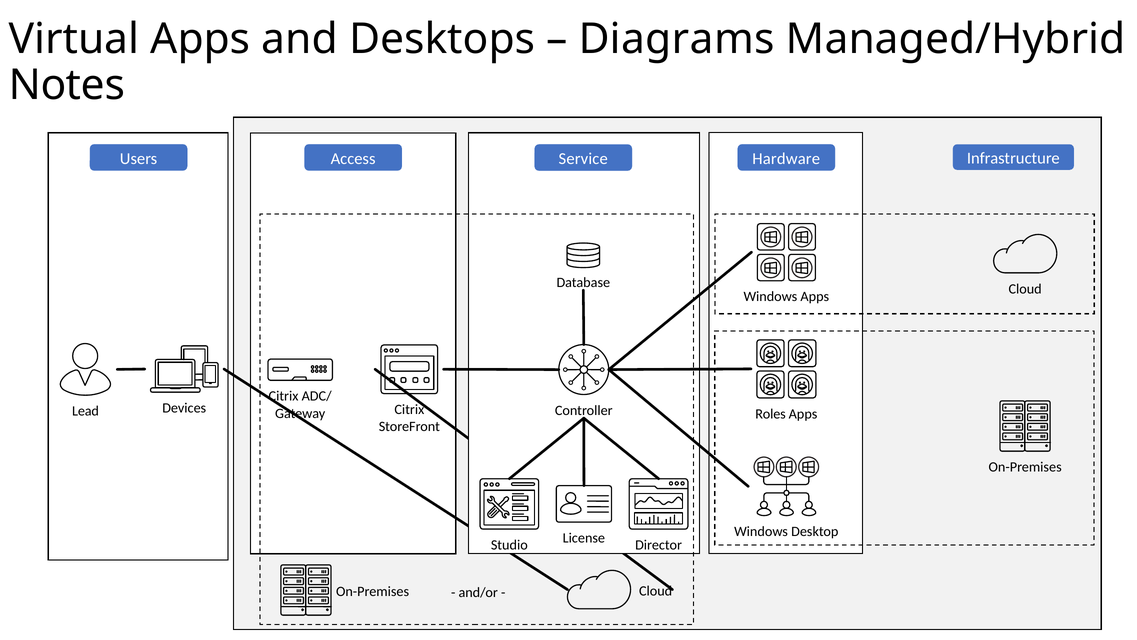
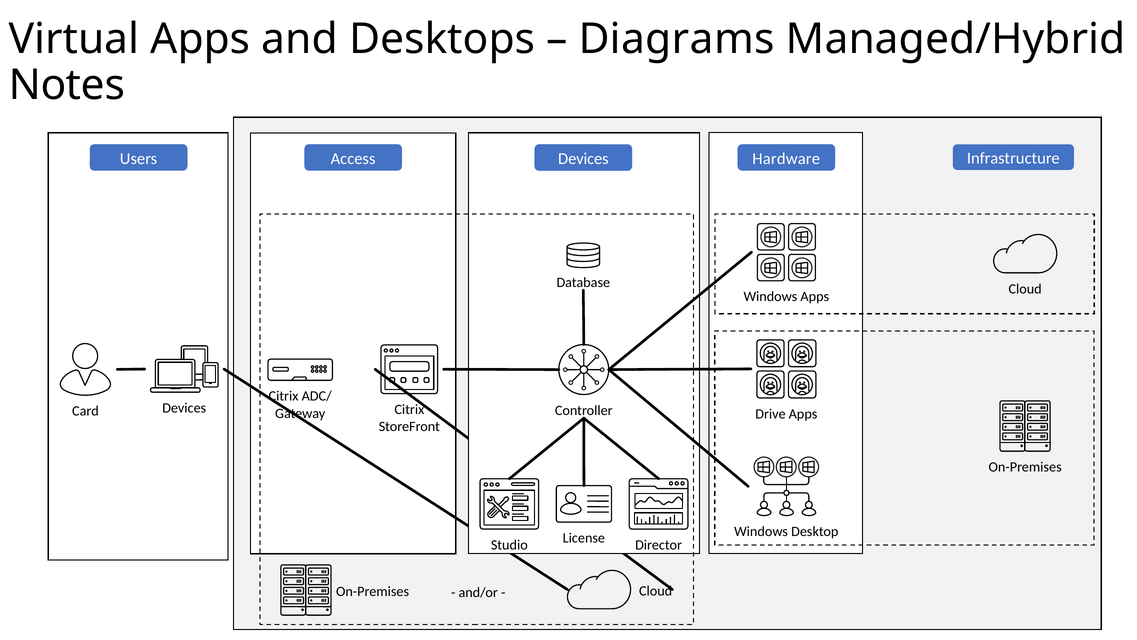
Service: Service -> Devices (583, 159)
Lead: Lead -> Card (85, 411)
Roles: Roles -> Drive (770, 414)
